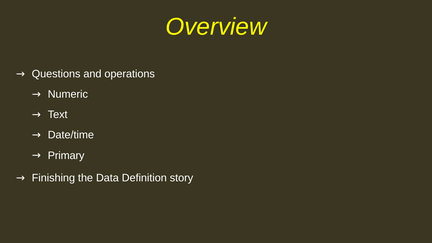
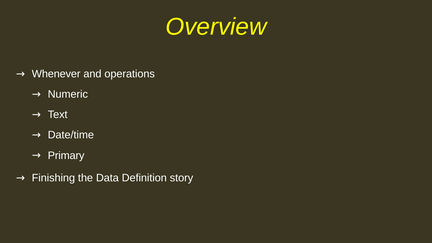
Questions: Questions -> Whenever (56, 74)
